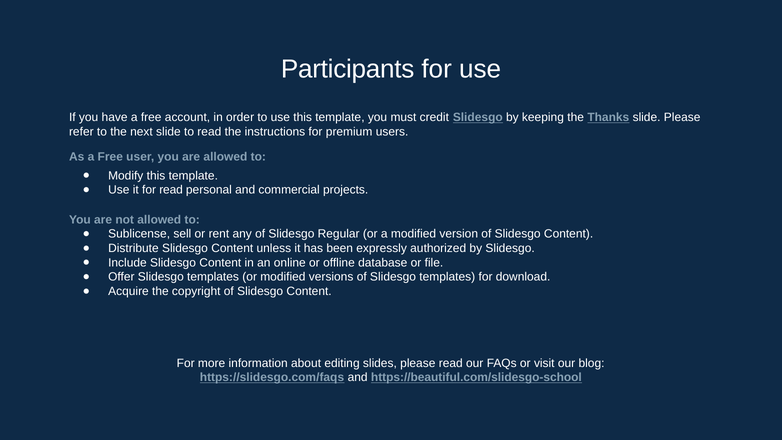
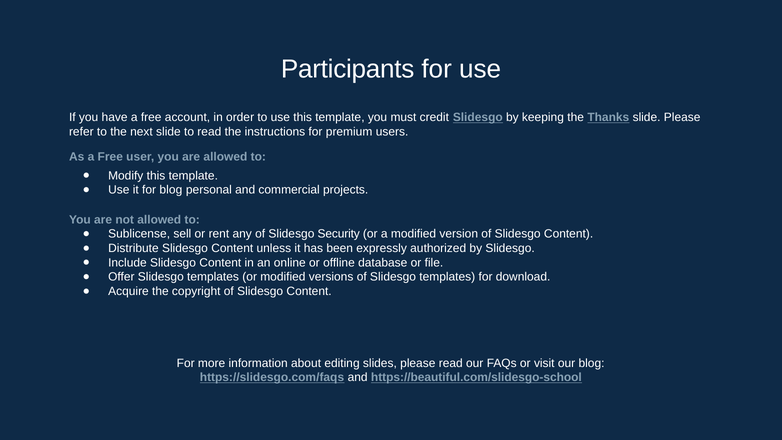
for read: read -> blog (171, 190)
Regular: Regular -> Security (339, 234)
